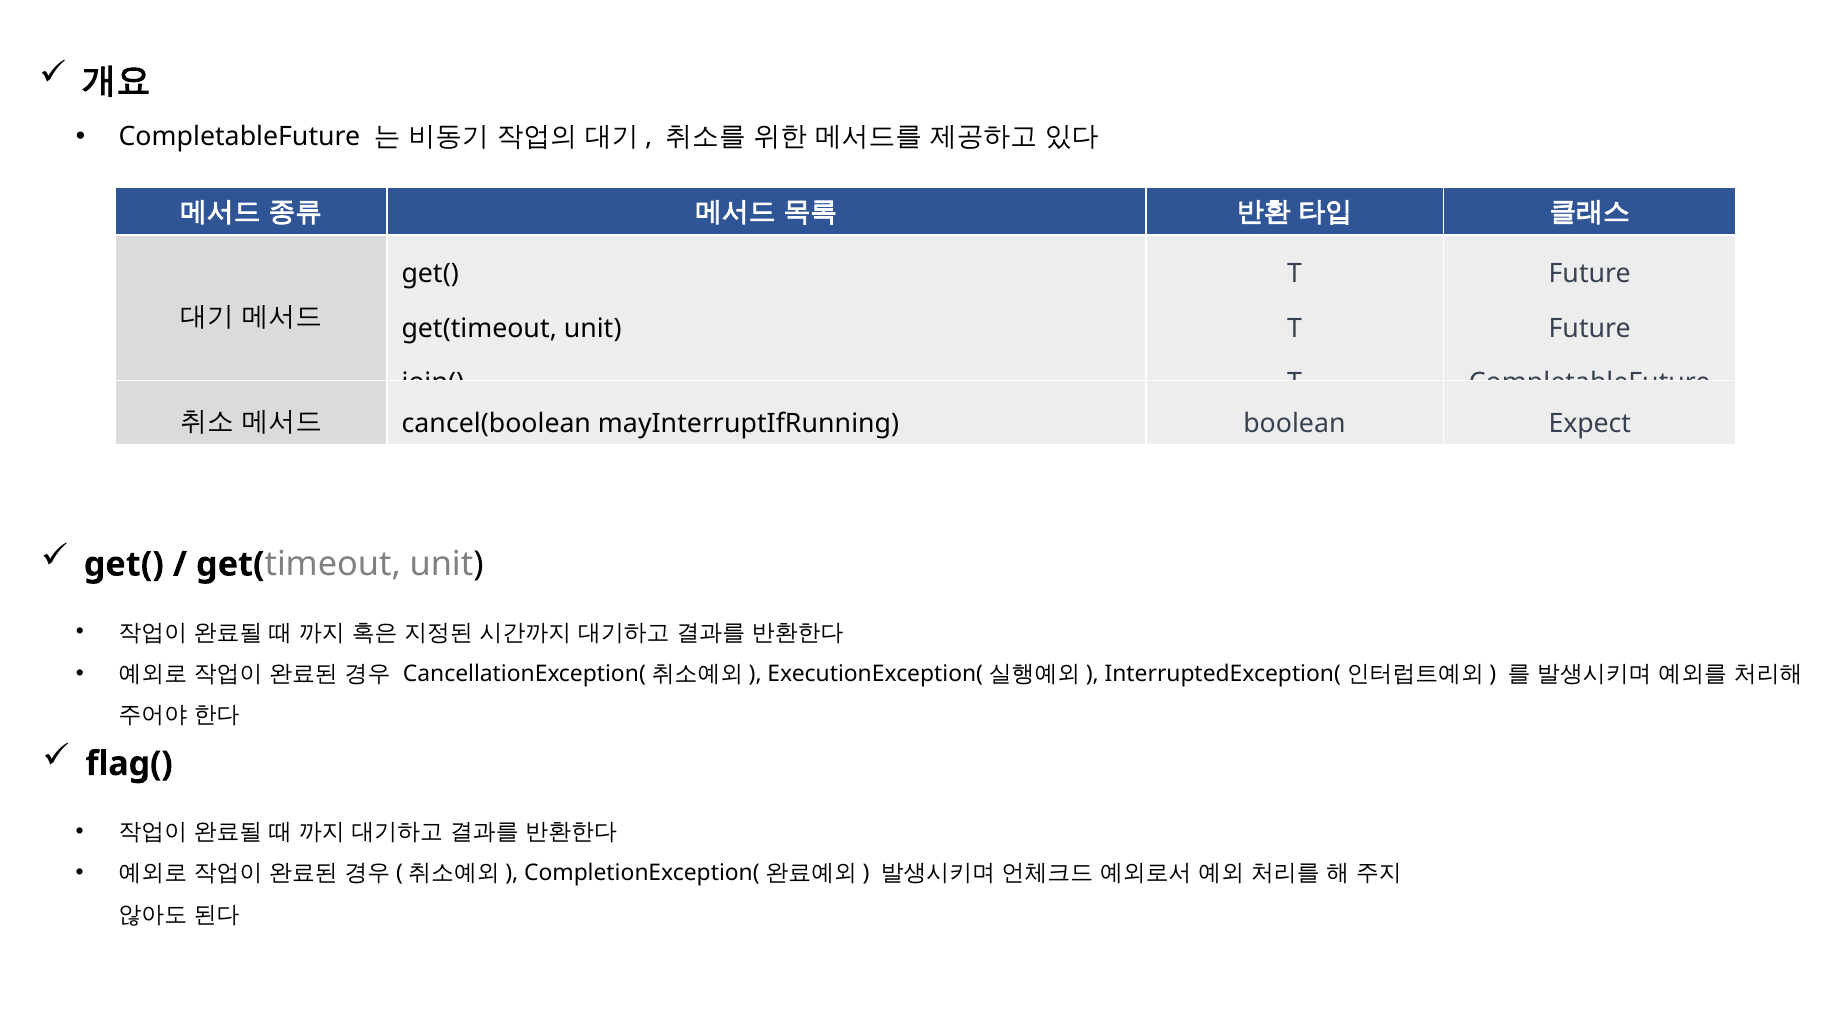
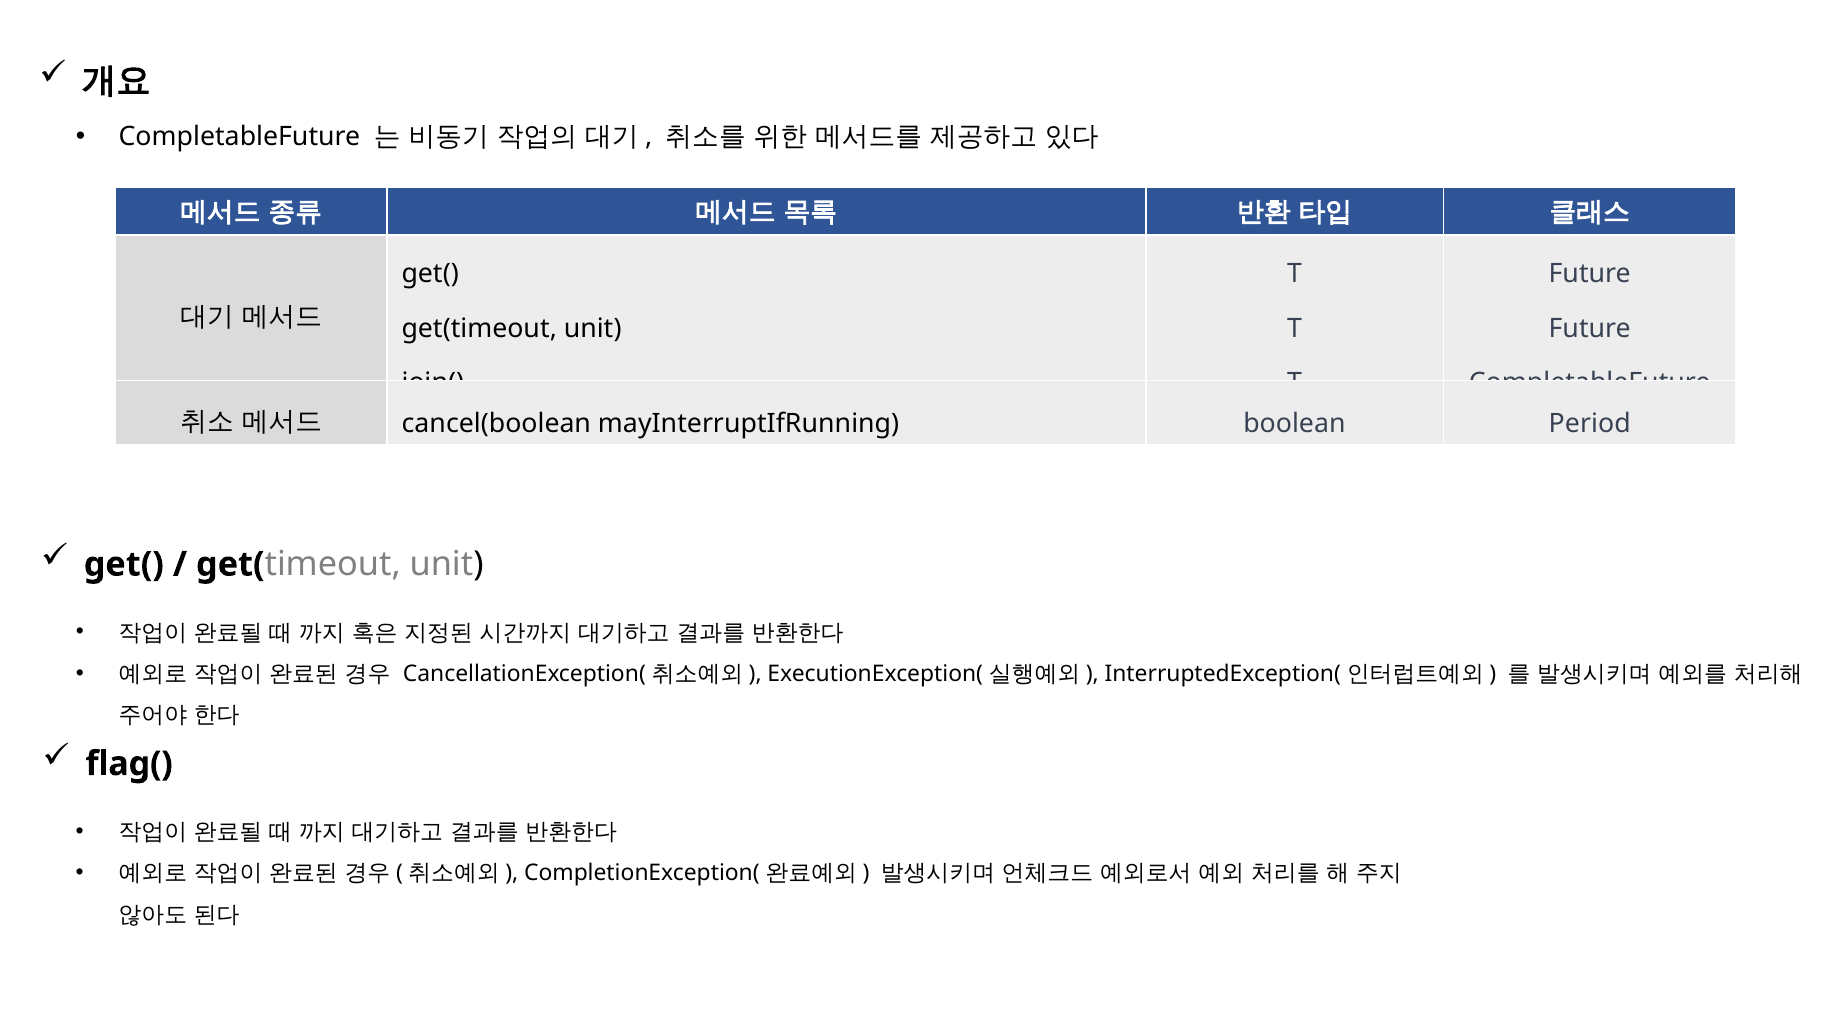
Expect: Expect -> Period (1590, 424)
